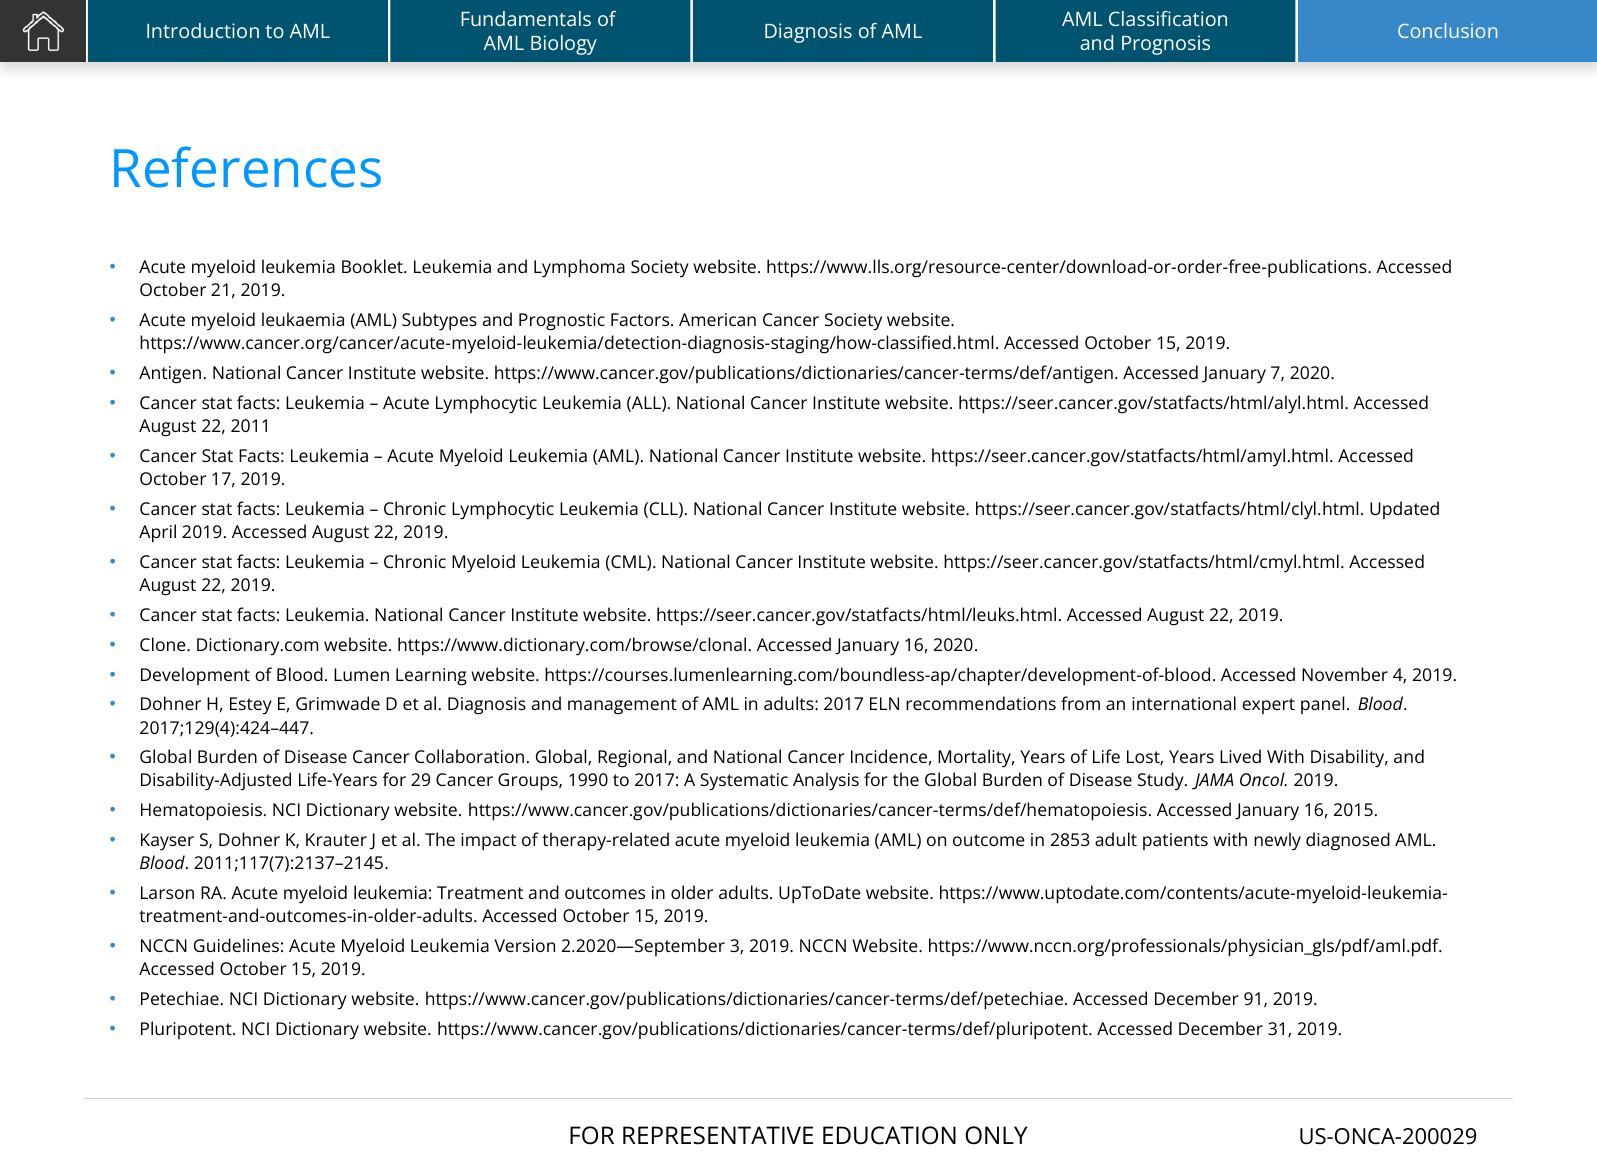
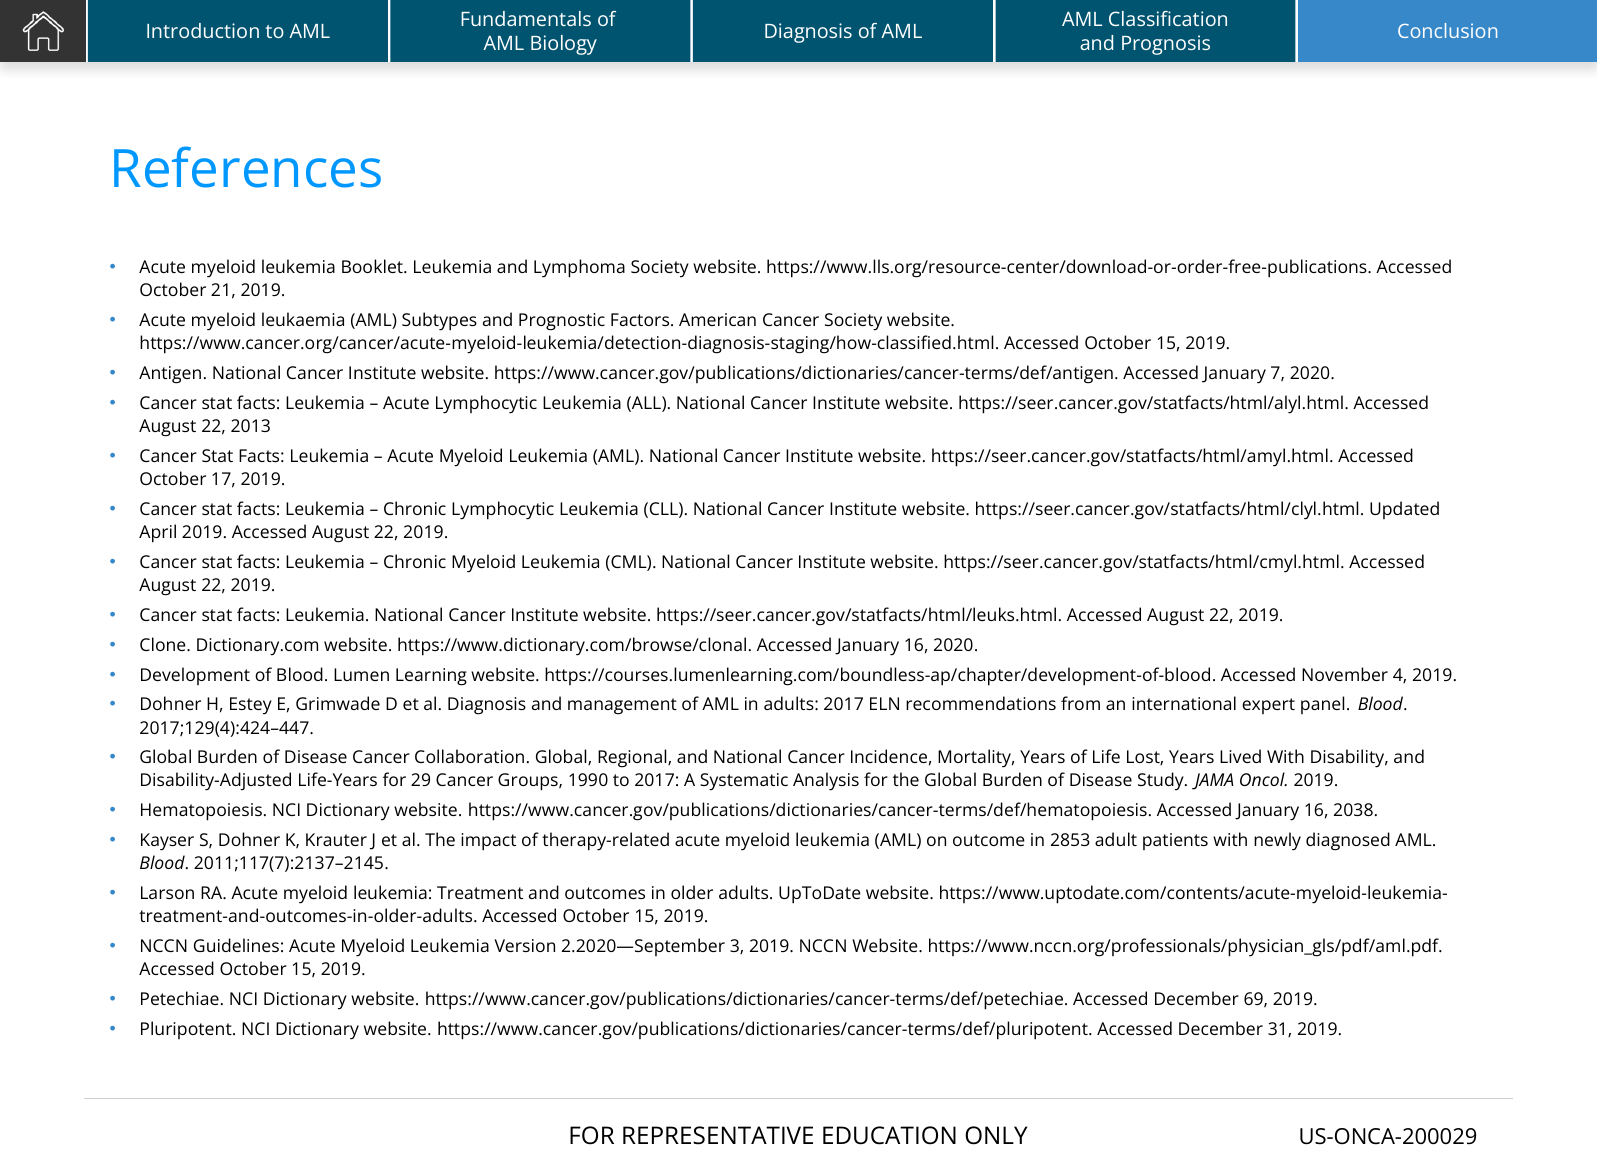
2011: 2011 -> 2013 (251, 427)
2015: 2015 -> 2038 (1356, 811)
91: 91 -> 69 (1256, 1000)
